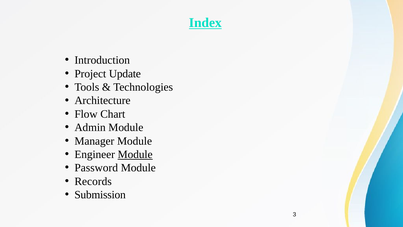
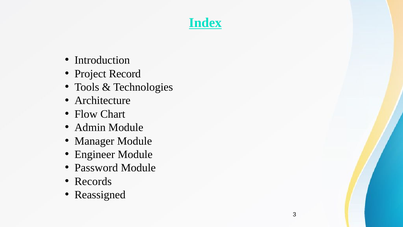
Update: Update -> Record (125, 74)
Module underline: present -> none (135, 154)
Submission: Submission -> Reassigned (100, 195)
